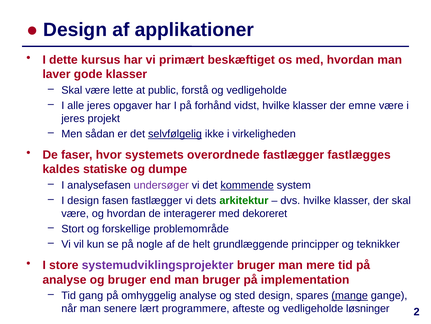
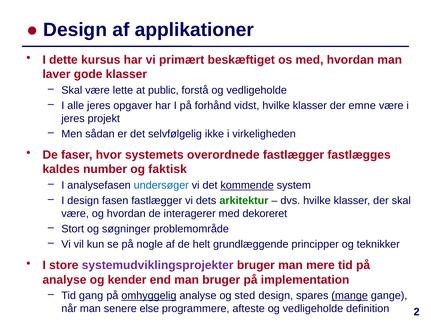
selvfølgelig underline: present -> none (175, 134)
statiske: statiske -> number (105, 169)
dumpe: dumpe -> faktisk (168, 169)
undersøger colour: purple -> blue (161, 185)
forskellige: forskellige -> søgninger (126, 229)
og bruger: bruger -> kender (127, 279)
omhyggelig underline: none -> present (149, 295)
lært: lært -> else (149, 308)
løsninger: løsninger -> definition (368, 308)
